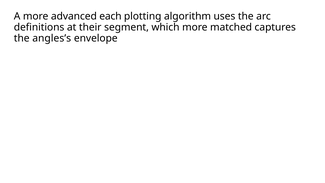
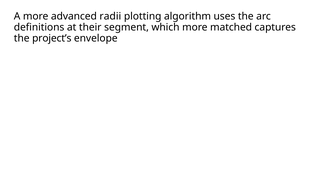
each: each -> radii (110, 16)
angles’s: angles’s -> project’s (52, 38)
